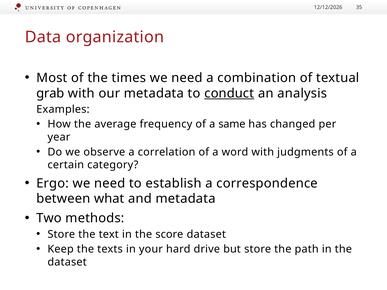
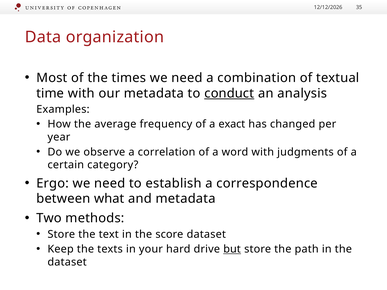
grab: grab -> time (50, 93)
same: same -> exact (232, 124)
but underline: none -> present (232, 249)
